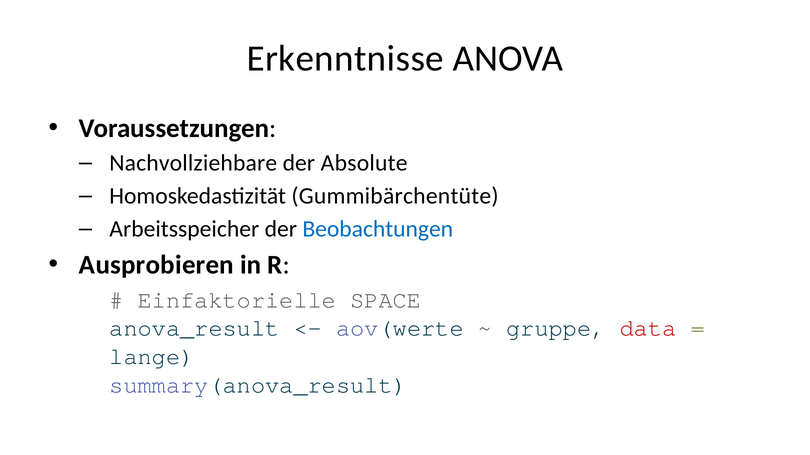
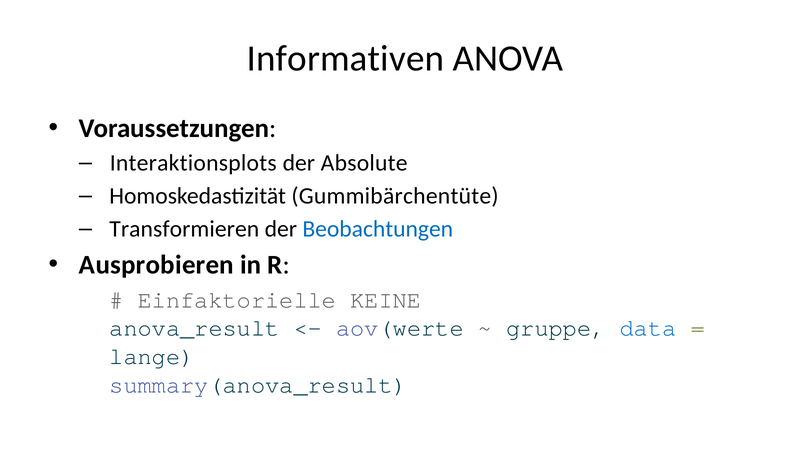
Erkenntnisse: Erkenntnisse -> Informativen (345, 59)
Nachvollziehbare: Nachvollziehbare -> Interaktionsplots (193, 163)
Arbeitsspeicher: Arbeitsspeicher -> Transformieren (184, 229)
SPACE: SPACE -> KEINE (386, 300)
data colour: red -> blue (648, 329)
